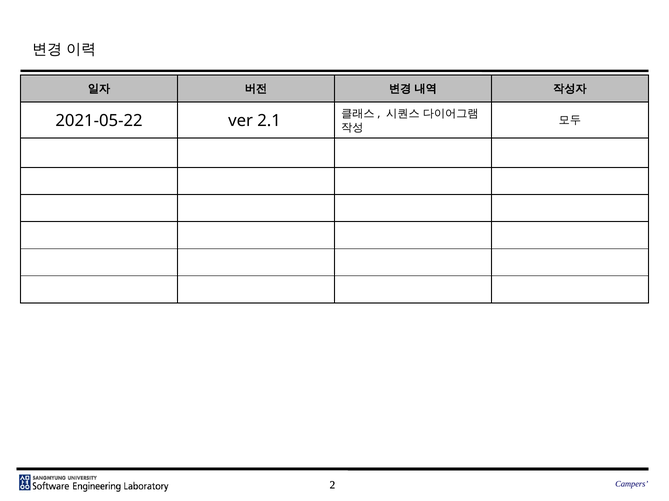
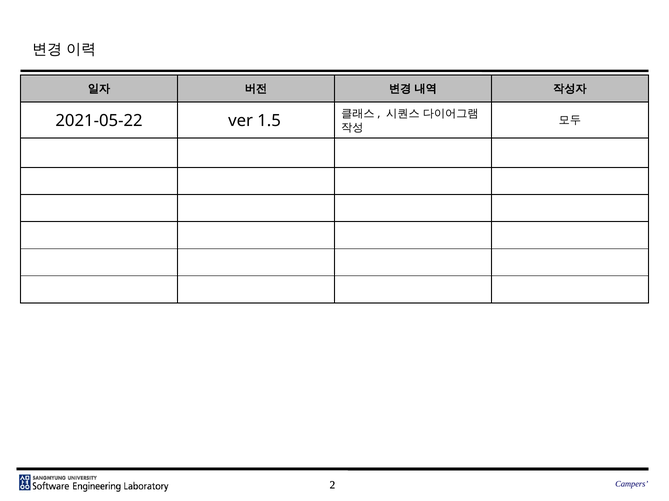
2.1: 2.1 -> 1.5 (269, 121)
